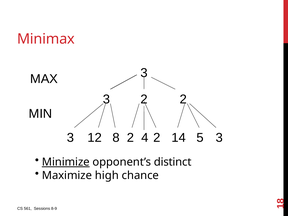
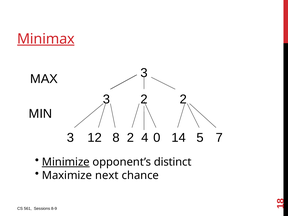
Minimax underline: none -> present (46, 39)
4 2: 2 -> 0 (157, 138)
14 3: 3 -> 7 (219, 138)
high: high -> next (107, 175)
